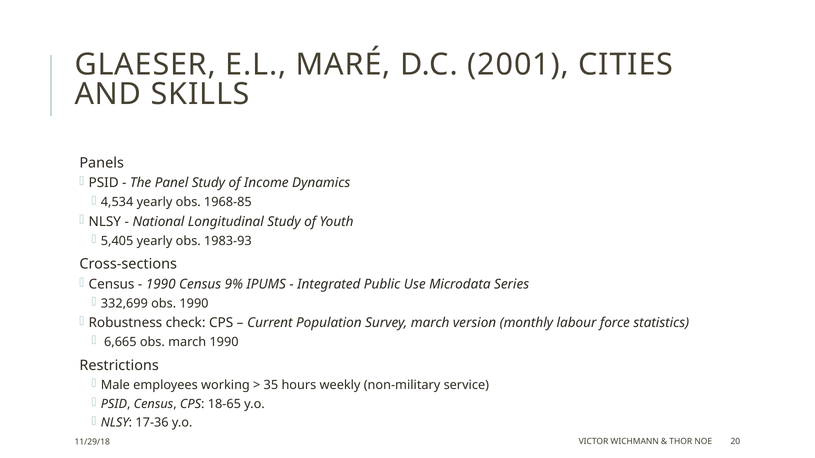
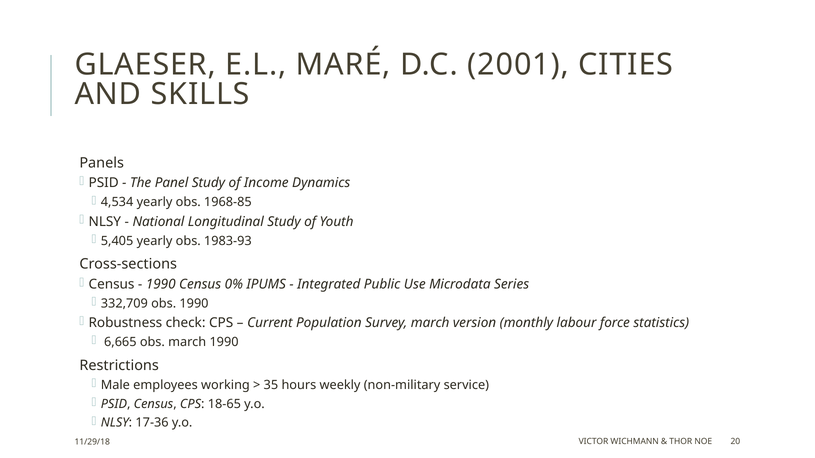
9%: 9% -> 0% (234, 285)
332,699: 332,699 -> 332,709 (124, 304)
